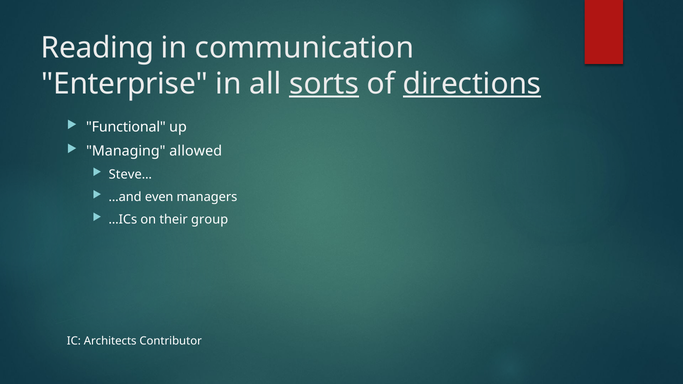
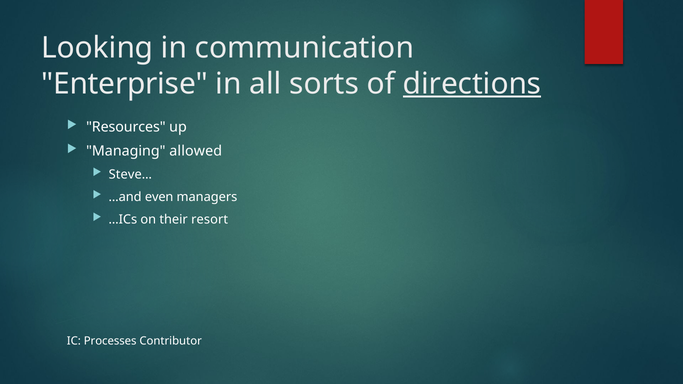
Reading: Reading -> Looking (97, 48)
sorts underline: present -> none (324, 84)
Functional: Functional -> Resources (126, 127)
group: group -> resort (210, 220)
Architects: Architects -> Processes (110, 341)
